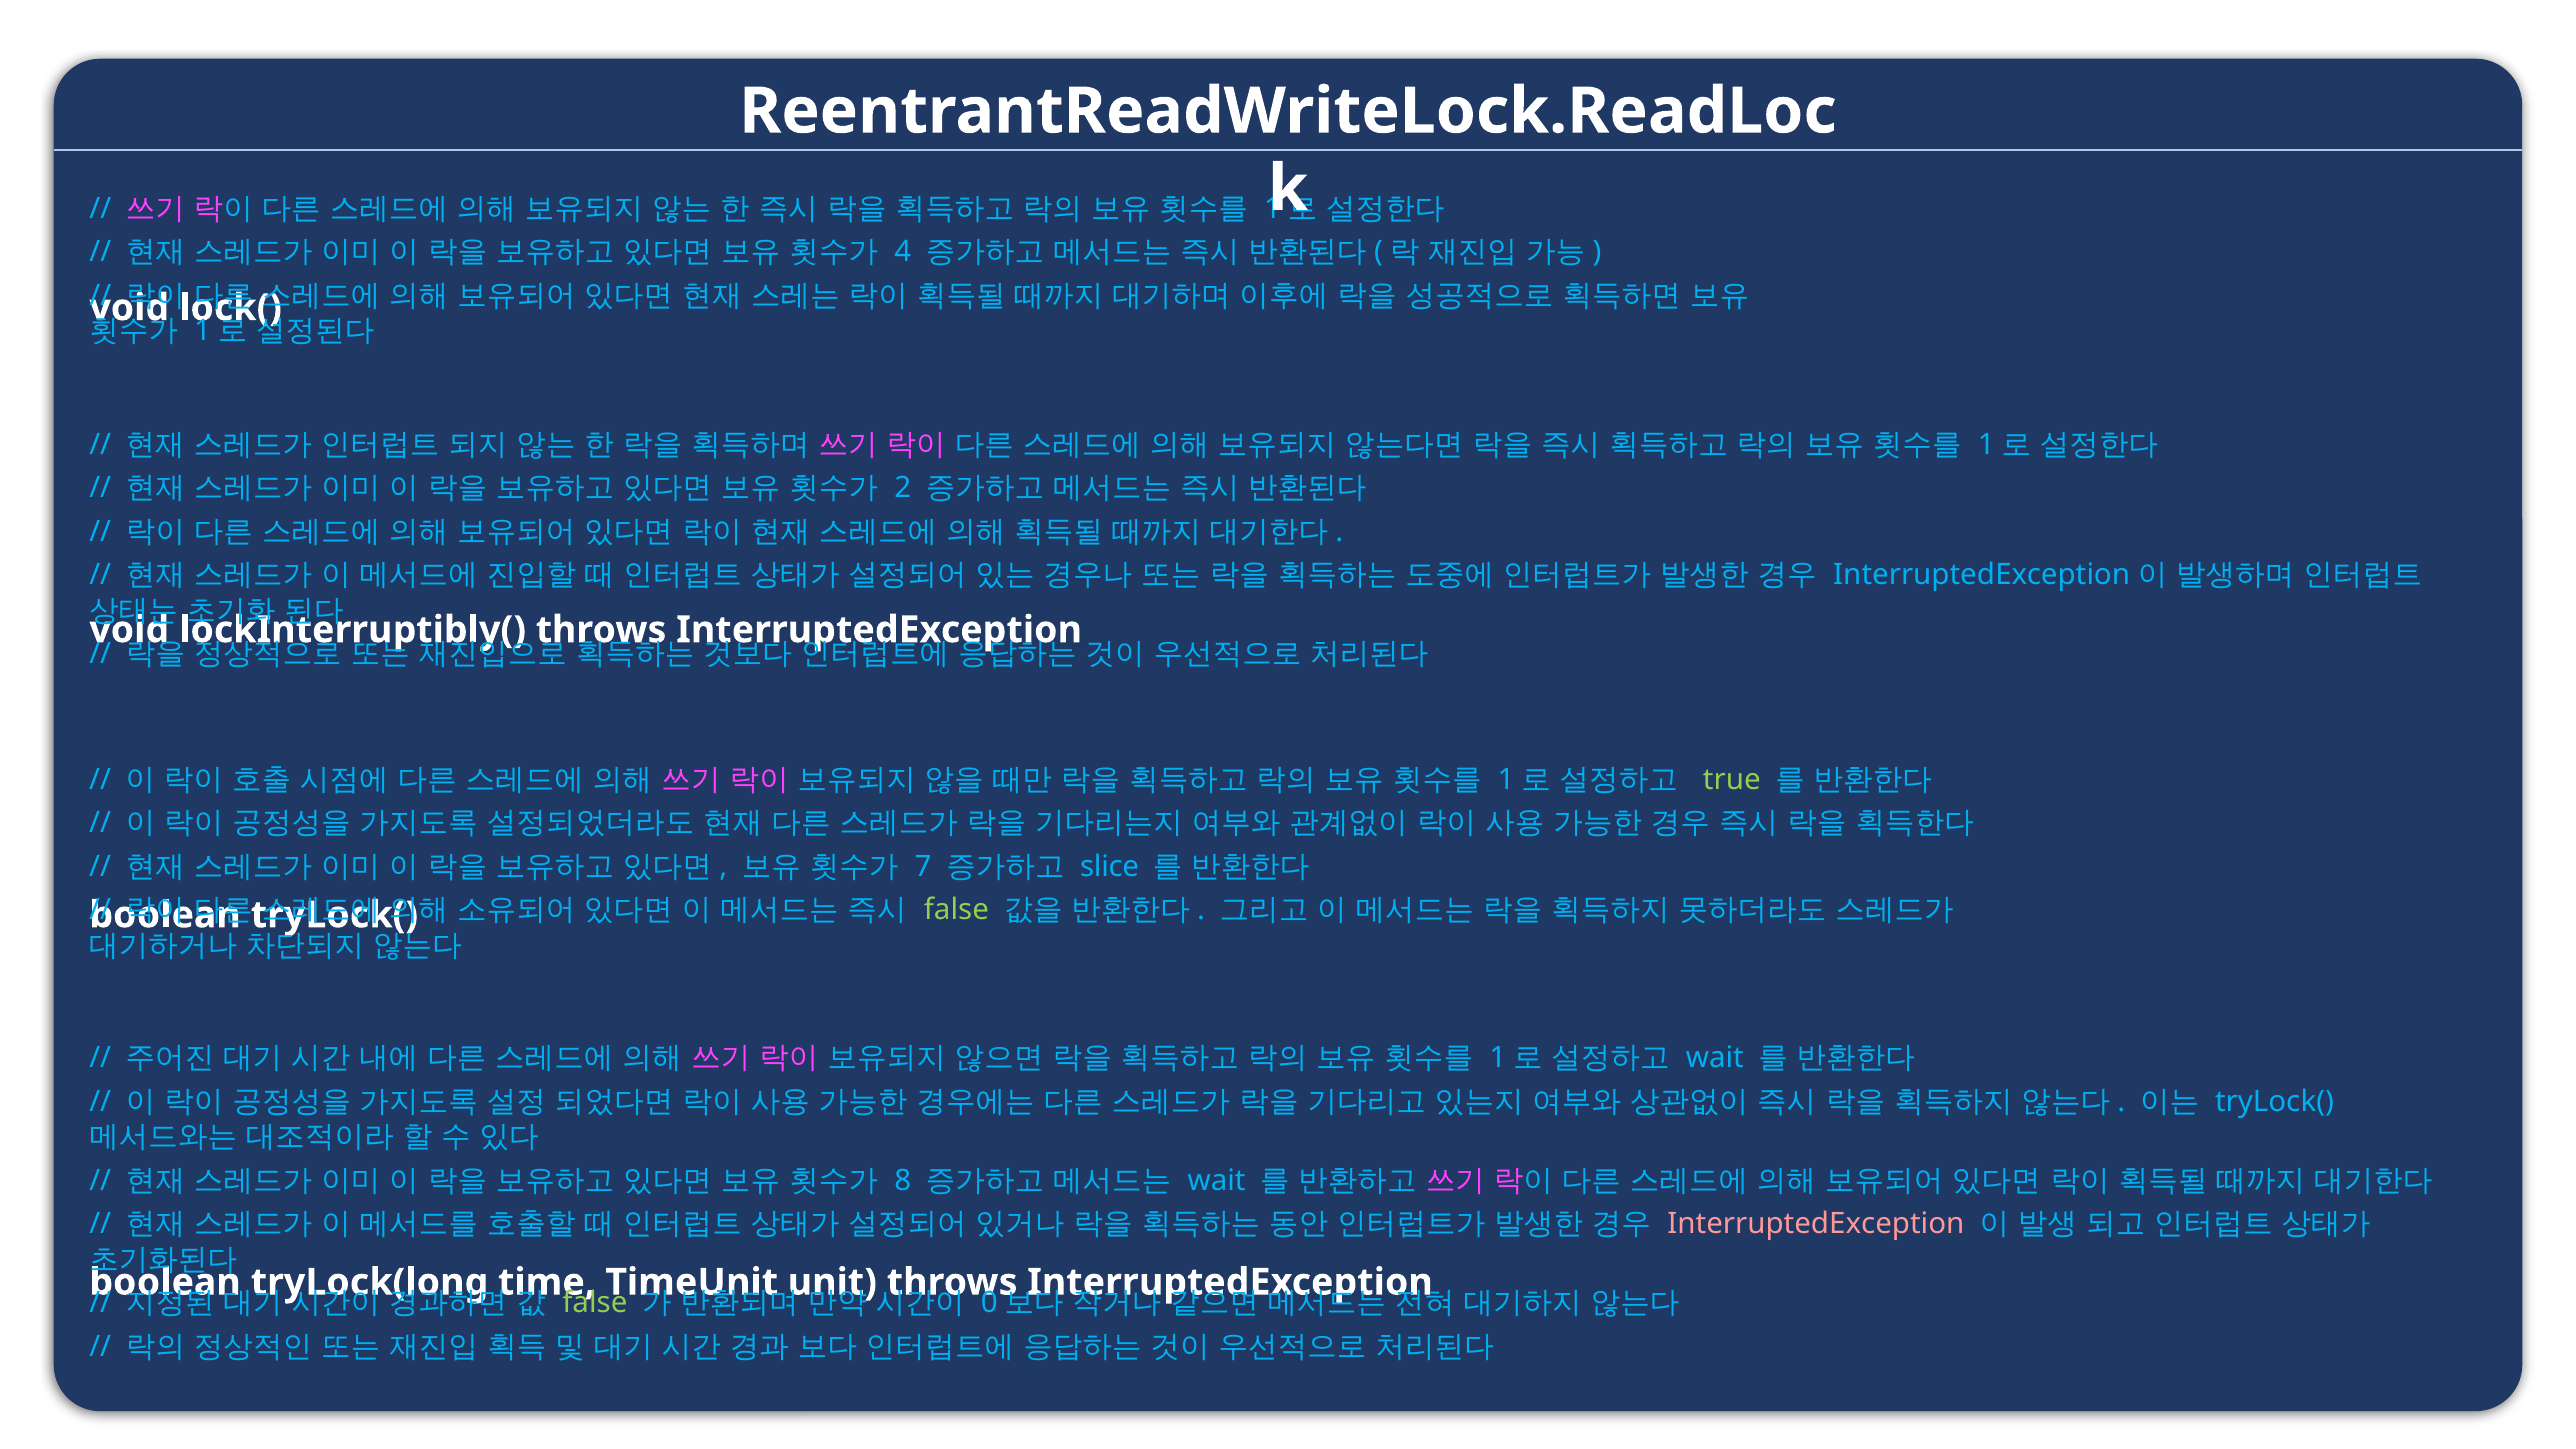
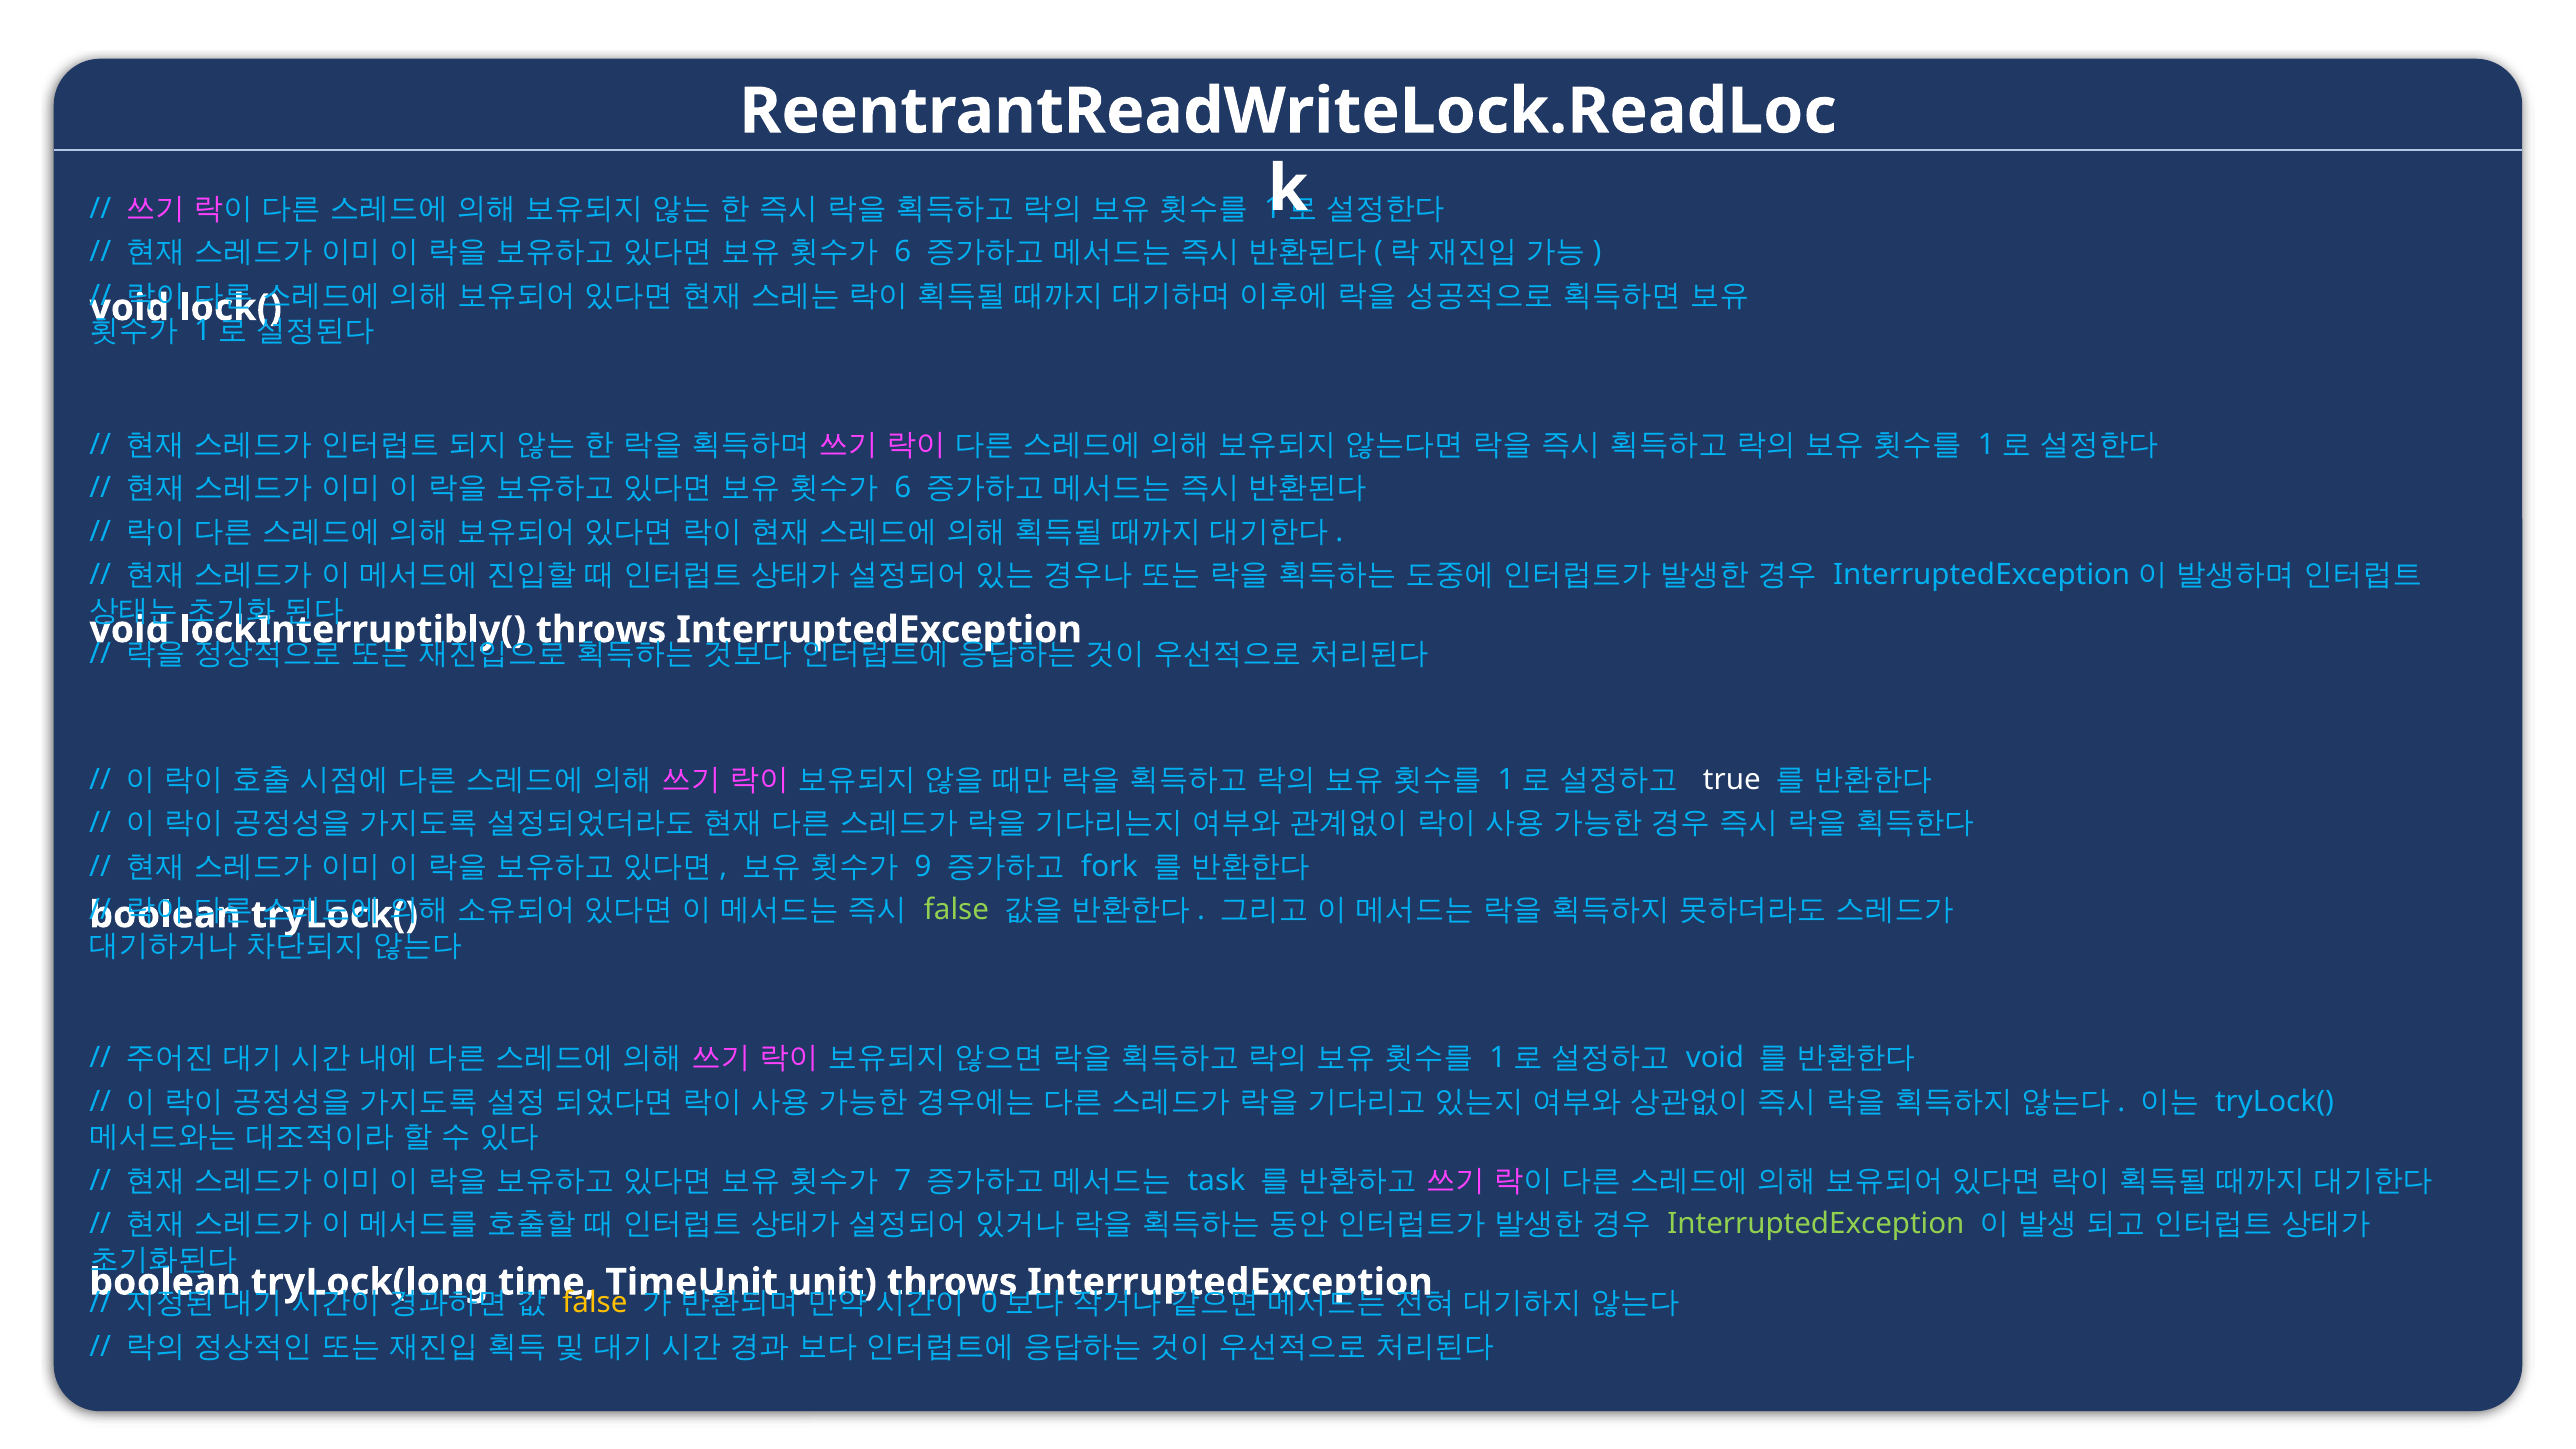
4: 4 -> 6 (903, 252)
2: 2 -> 6 (903, 488)
true colour: light green -> white (1732, 779)
7: 7 -> 9 (923, 866)
slice: slice -> fork (1109, 866)
wait: wait -> void (1715, 1058)
8: 8 -> 7 (903, 1180)
wait: wait -> task (1216, 1180)
InterruptedException colour: pink -> light green (1816, 1224)
false colour: light green -> yellow (595, 1303)
